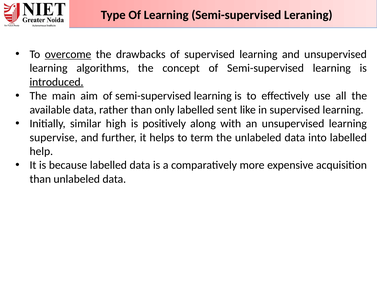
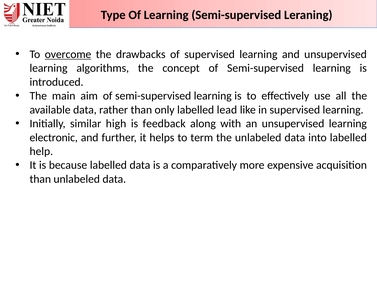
introduced underline: present -> none (56, 82)
sent: sent -> lead (227, 110)
positively: positively -> feedback (164, 124)
supervise: supervise -> electronic (54, 137)
